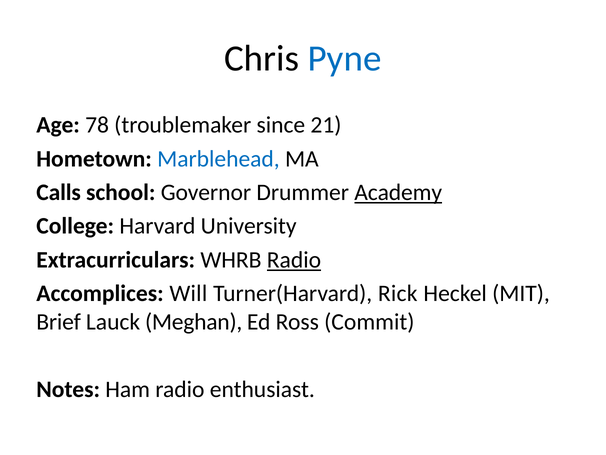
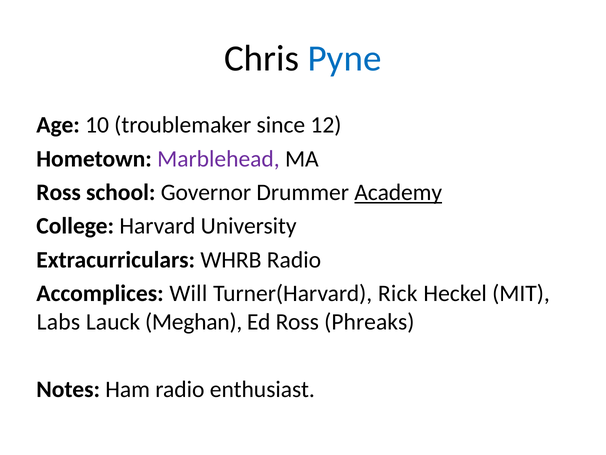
78: 78 -> 10 (97, 125)
21: 21 -> 12 (326, 125)
Marblehead colour: blue -> purple (218, 159)
Calls: Calls -> Ross (59, 192)
Radio underline: present -> none (294, 260)
Brief: Brief -> Labs (58, 322)
Commit: Commit -> Phreaks (369, 322)
